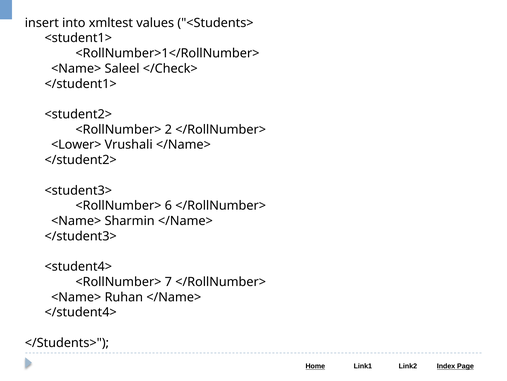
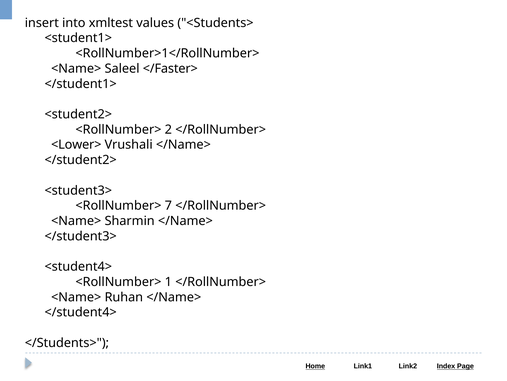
</Check>: </Check> -> </Faster> (170, 68)
6: 6 -> 7 (168, 205)
7: 7 -> 1 (168, 281)
